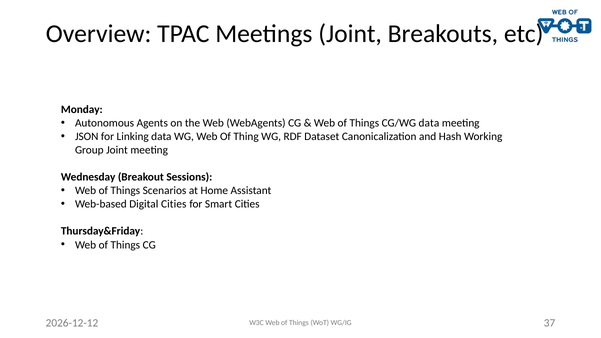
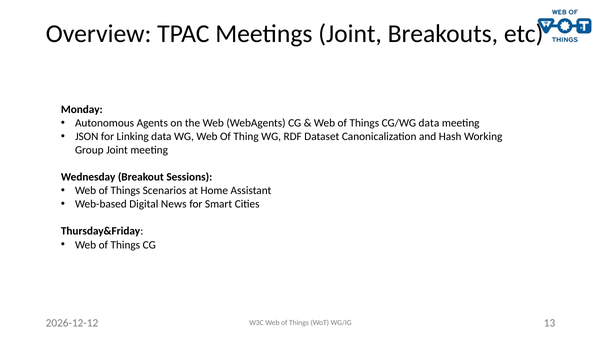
Digital Cities: Cities -> News (174, 204)
37: 37 -> 13 (550, 323)
